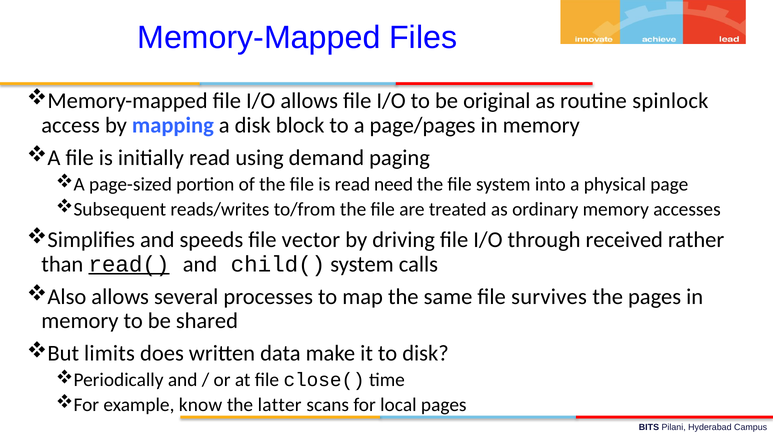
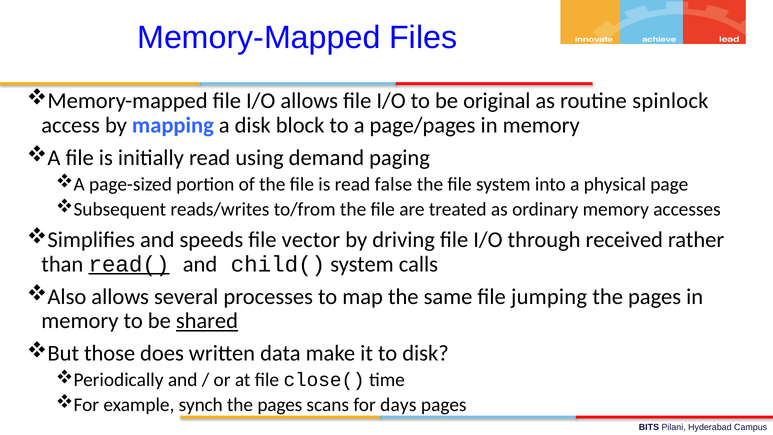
need: need -> false (393, 184)
survives: survives -> jumping (549, 296)
shared underline: none -> present (207, 321)
limits: limits -> those (110, 353)
know: know -> synch (201, 405)
latter: latter -> pages (280, 405)
local: local -> days (398, 405)
